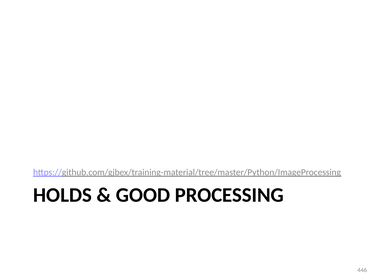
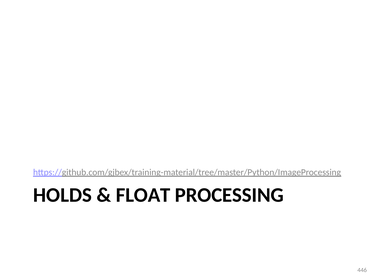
GOOD: GOOD -> FLOAT (143, 195)
